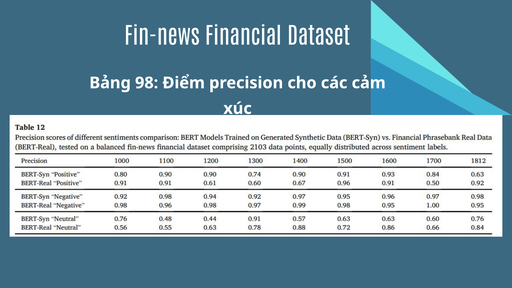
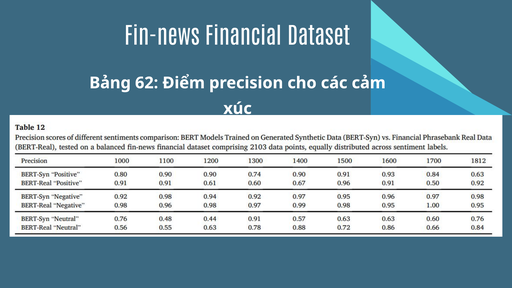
98: 98 -> 62 (147, 83)
